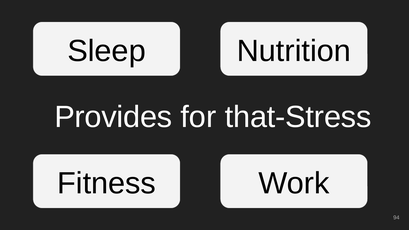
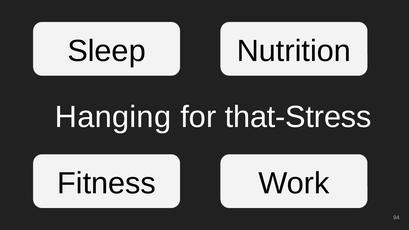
Provides: Provides -> Hanging (113, 117)
